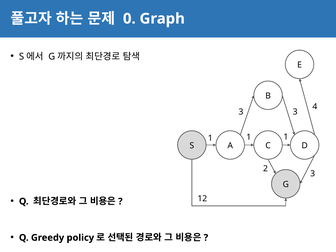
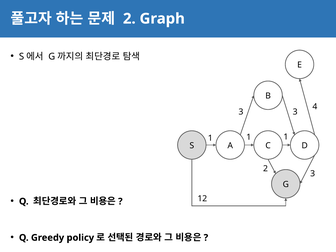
0: 0 -> 2 (129, 19)
